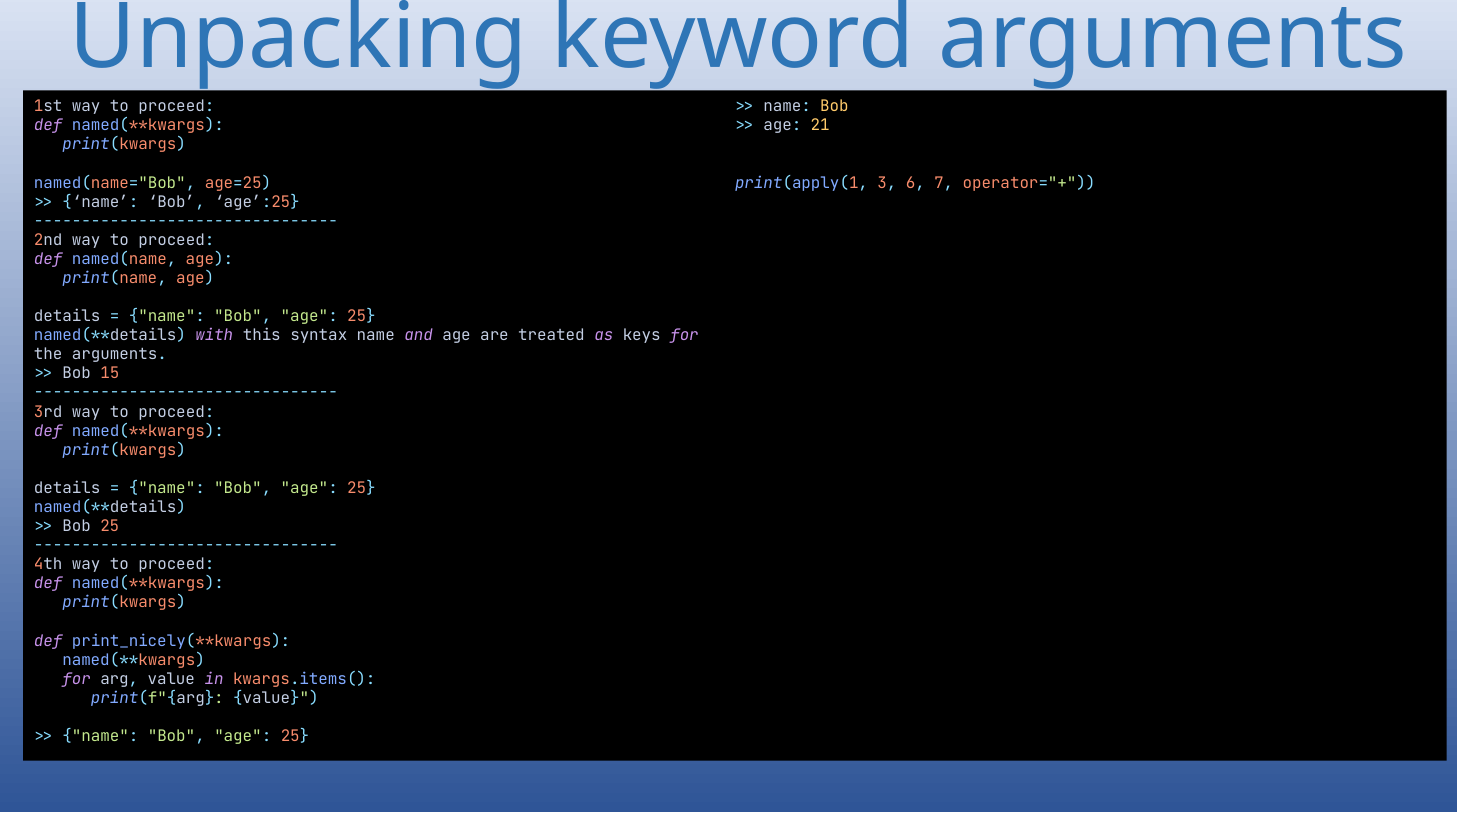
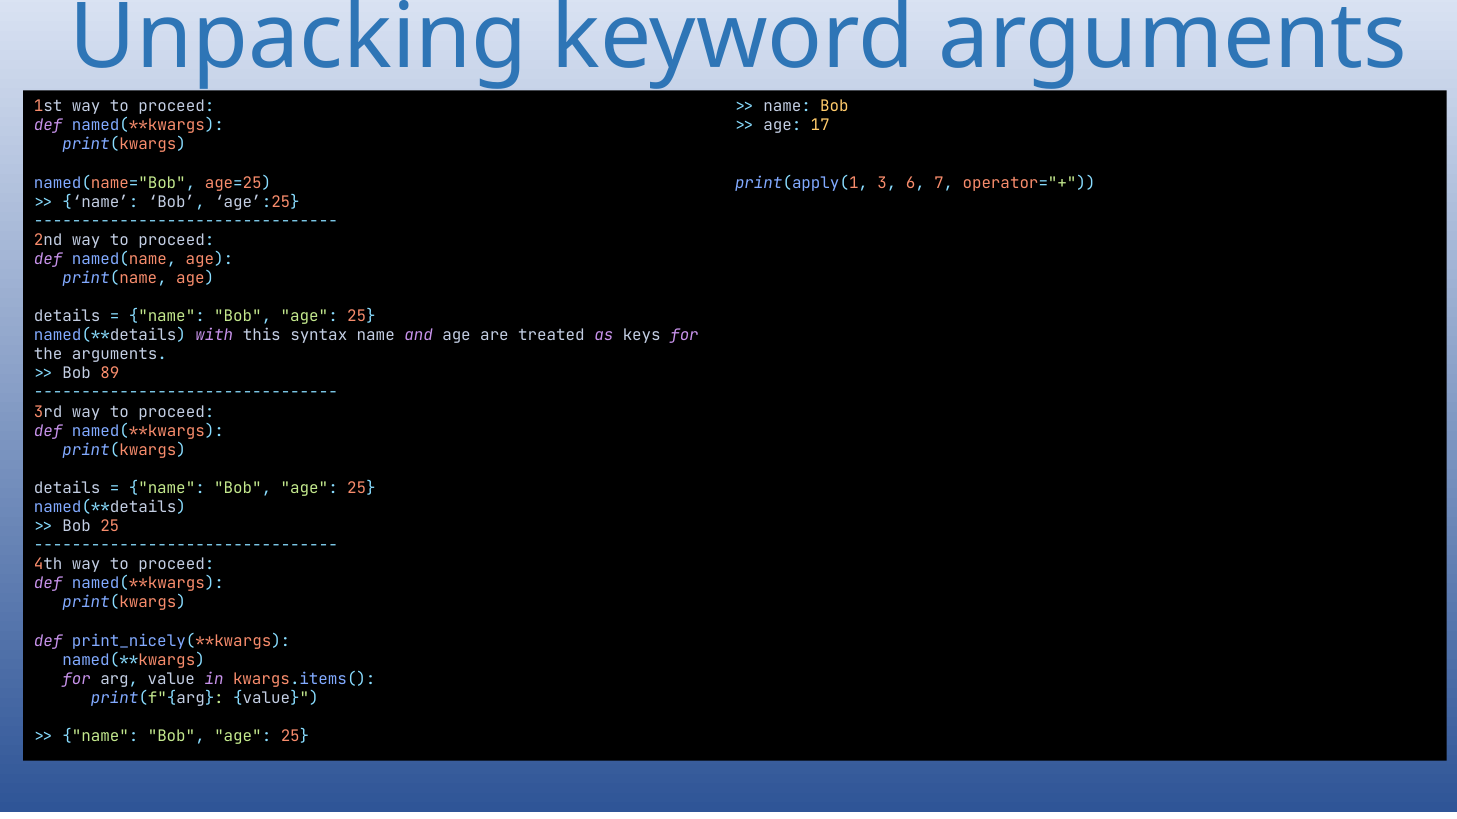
21: 21 -> 17 (820, 126)
15: 15 -> 89 (110, 374)
